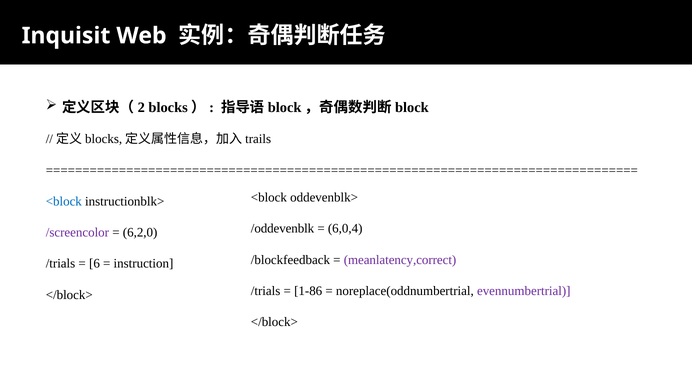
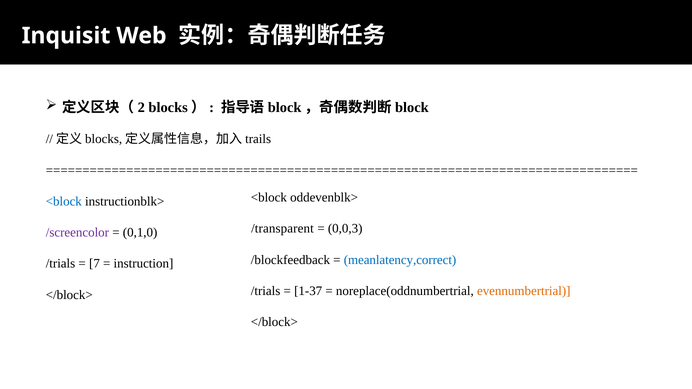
/oddevenblk: /oddevenblk -> /transparent (282, 229)
6,0,4: 6,0,4 -> 0,0,3 (345, 229)
6,2,0: 6,2,0 -> 0,1,0 (140, 233)
meanlatency,correct colour: purple -> blue (400, 260)
6: 6 -> 7 (94, 264)
1-86: 1-86 -> 1-37 (308, 291)
evennumbertrial colour: purple -> orange (524, 291)
